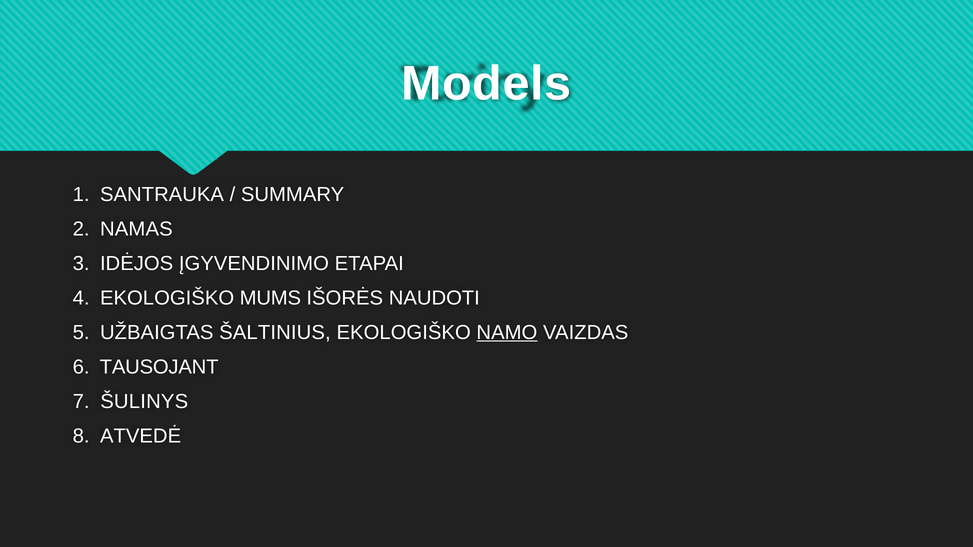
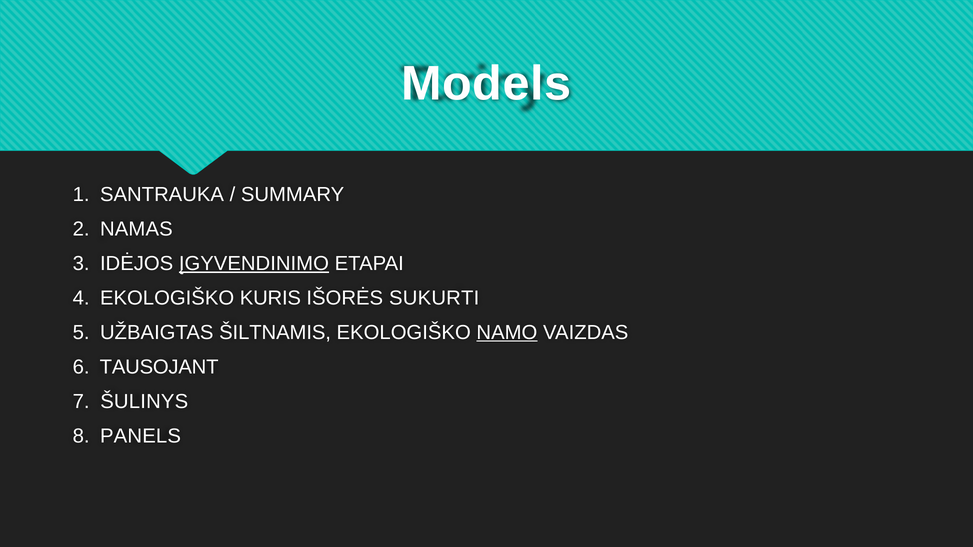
ĮGYVENDINIMO underline: none -> present (254, 264)
MUMS: MUMS -> KURIS (270, 298)
NAUDOTI: NAUDOTI -> SUKURTI (434, 298)
ŠALTINIUS: ŠALTINIUS -> ŠILTNAMIS (275, 333)
ATVEDĖ: ATVEDĖ -> PANELS (140, 436)
